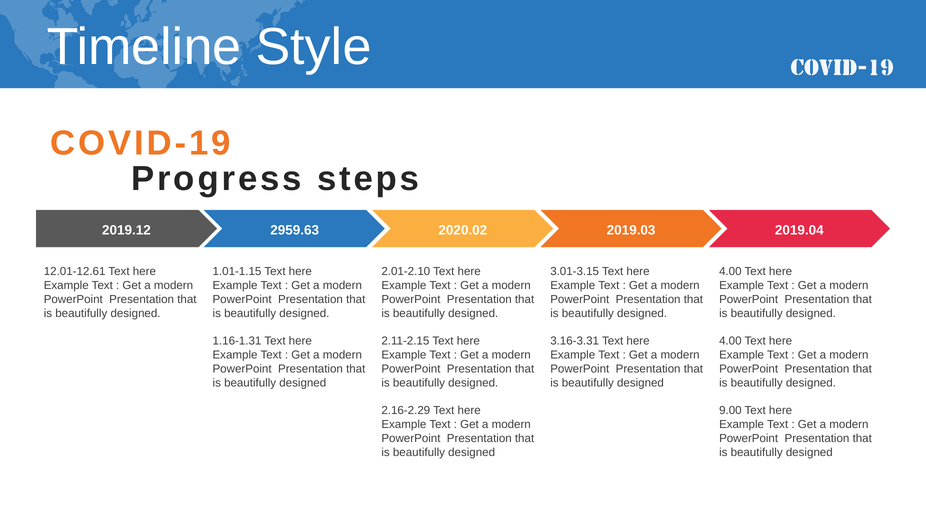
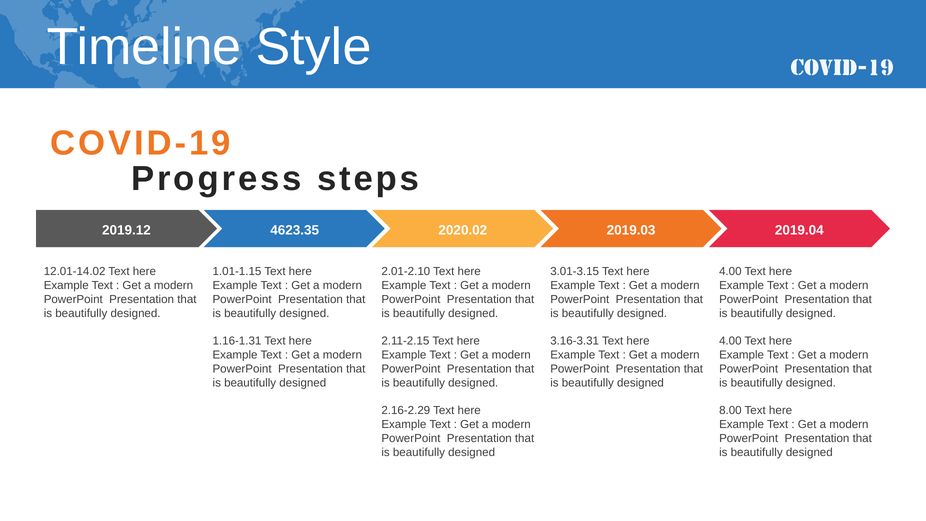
2959.63: 2959.63 -> 4623.35 (295, 230)
12.01-12.61: 12.01-12.61 -> 12.01-14.02 (75, 272)
9.00: 9.00 -> 8.00 (730, 410)
